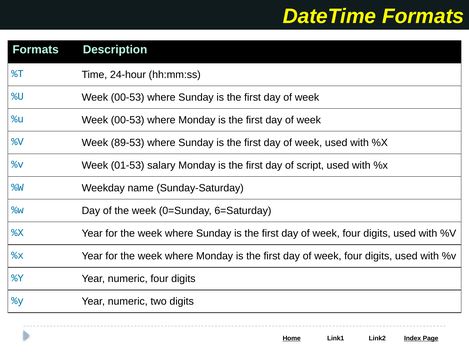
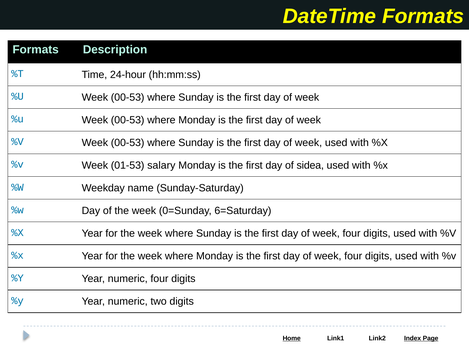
%V Week 89-53: 89-53 -> 00-53 (128, 143)
script: script -> sidea (310, 165)
